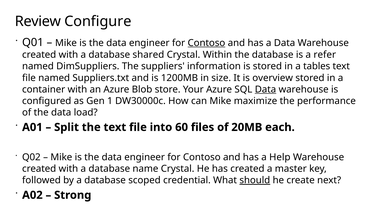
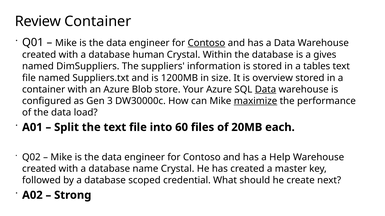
Review Configure: Configure -> Container (98, 21)
shared: shared -> human (148, 55)
refer: refer -> gives (325, 55)
1: 1 -> 3 (110, 101)
maximize underline: none -> present (256, 101)
should underline: present -> none (255, 181)
